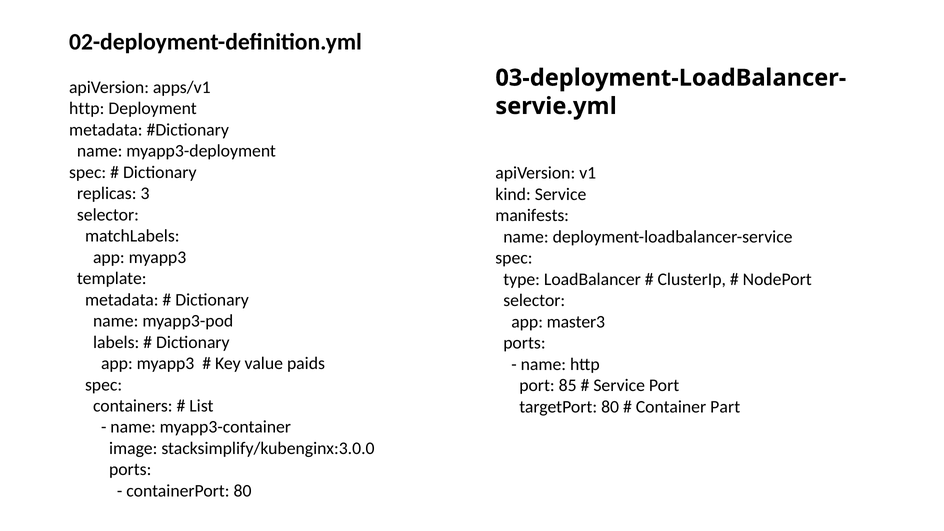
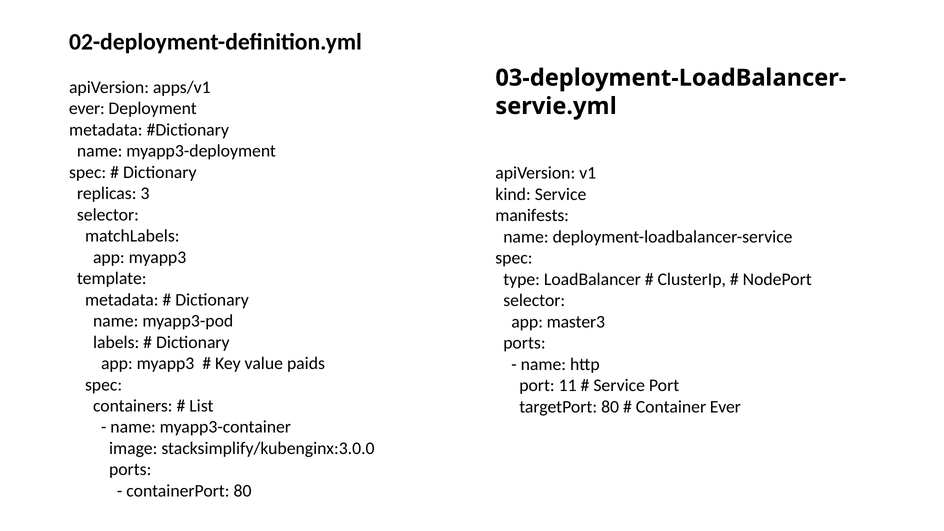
http: http -> ever (87, 109)
85: 85 -> 11 (568, 385)
Container Part: Part -> Ever (725, 407)
